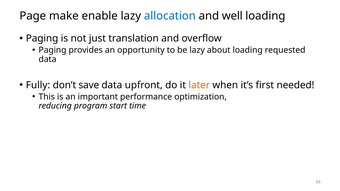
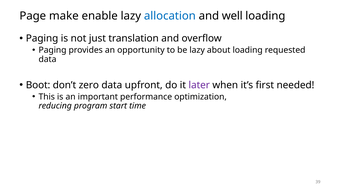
Fully: Fully -> Boot (38, 85)
save: save -> zero (89, 85)
later colour: orange -> purple (199, 85)
